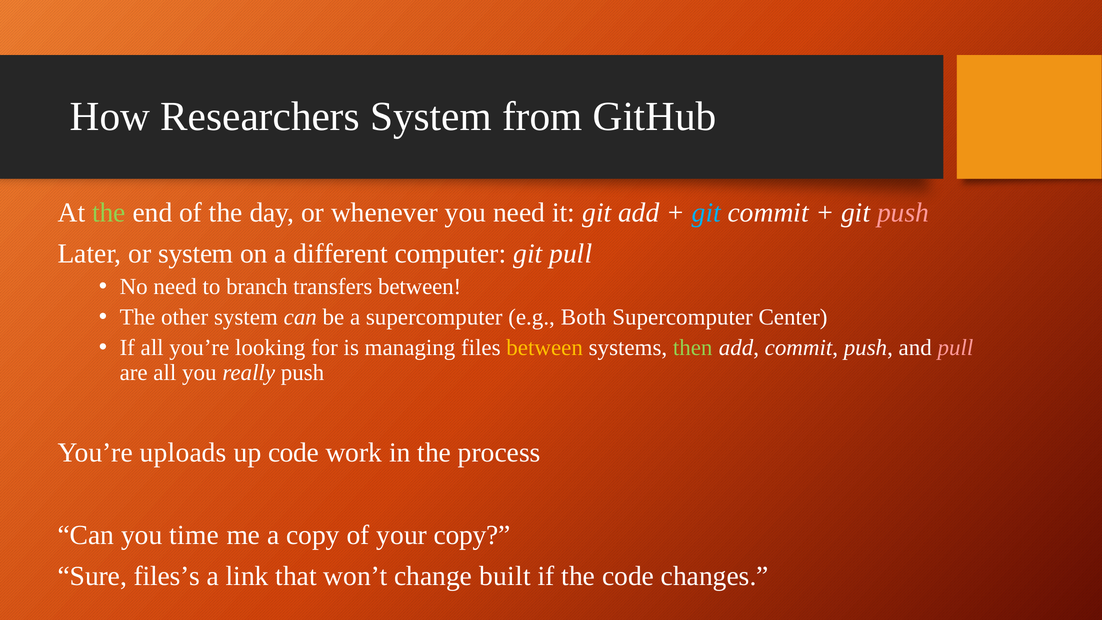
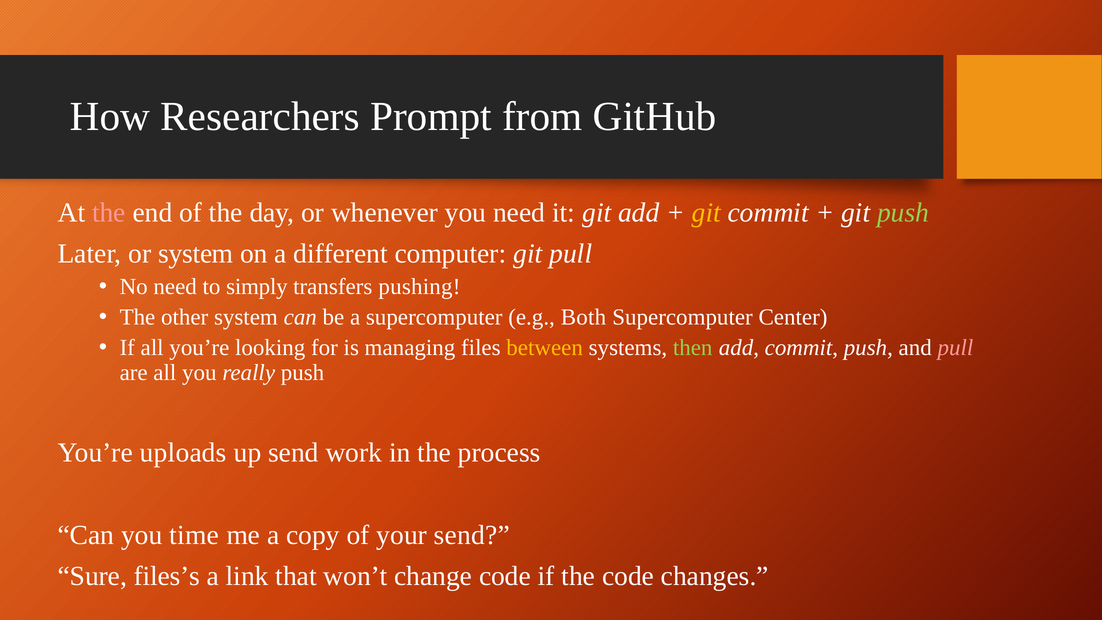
Researchers System: System -> Prompt (431, 117)
the colour: light green -> pink (109, 212)
git colour: light blue -> yellow (706, 212)
push colour: pink -> light green (903, 212)
branch: branch -> simply (257, 287)
transfers between: between -> pushing (419, 287)
up code: code -> send (293, 453)
your copy: copy -> send (472, 535)
change built: built -> code (505, 576)
